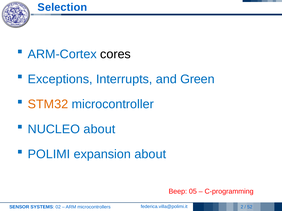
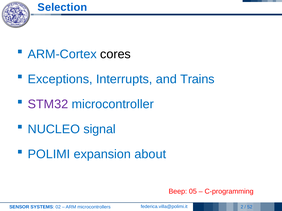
Green: Green -> Trains (197, 79)
STM32 colour: orange -> purple (48, 104)
NUCLEO about: about -> signal (100, 129)
